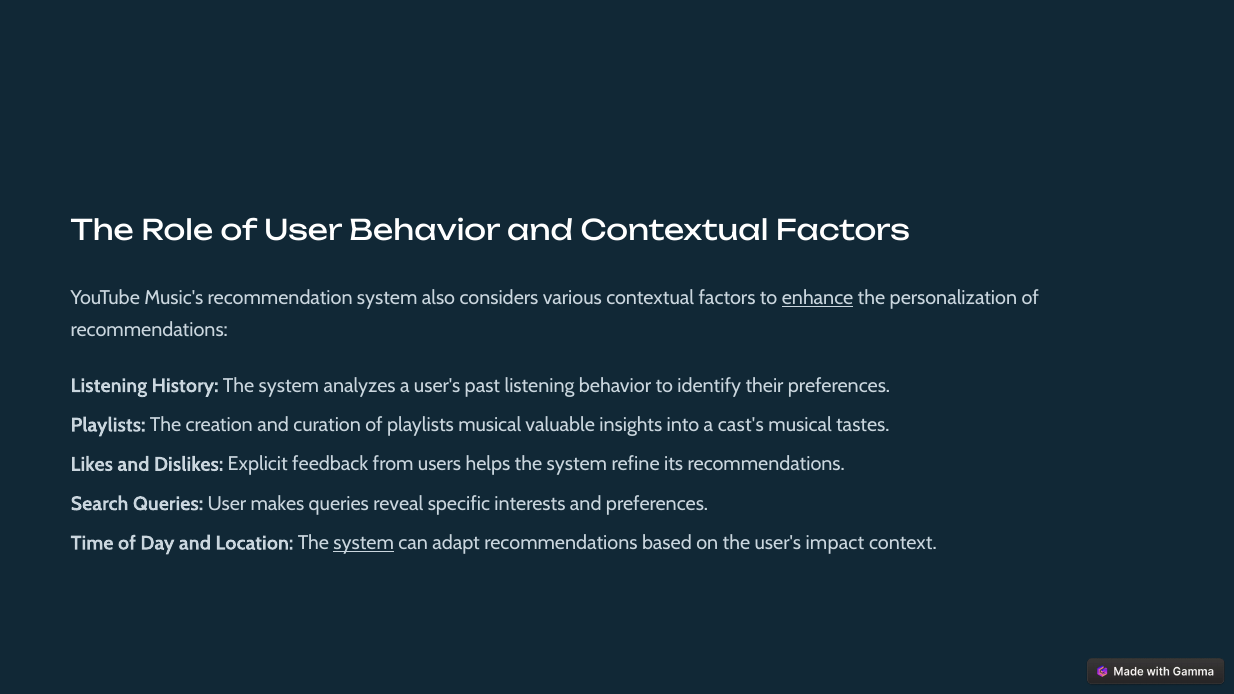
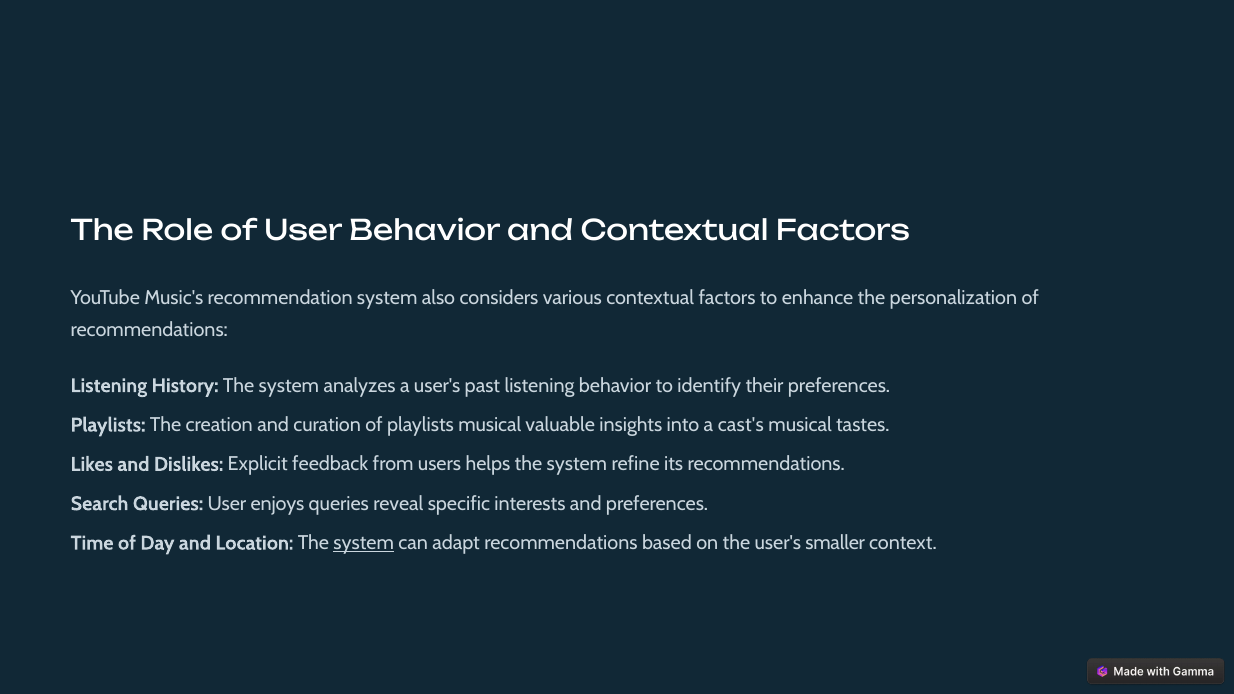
enhance underline: present -> none (818, 298)
makes: makes -> enjoys (278, 504)
impact: impact -> smaller (835, 543)
